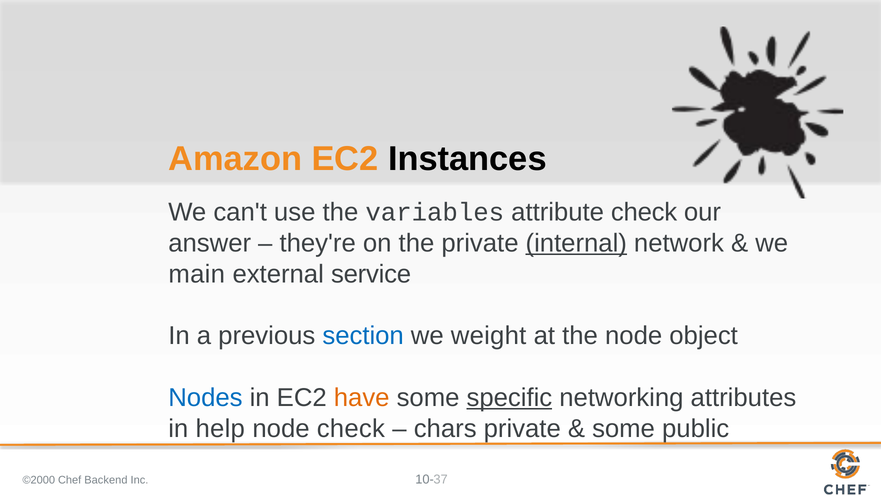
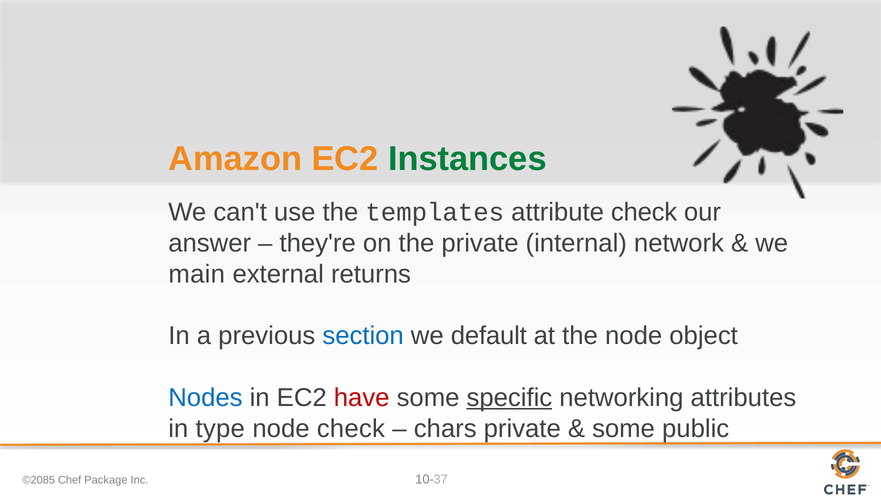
Instances colour: black -> green (467, 159)
variables: variables -> templates (435, 212)
internal underline: present -> none (576, 243)
service: service -> returns (371, 274)
weight: weight -> default (489, 336)
have colour: orange -> red (362, 397)
help: help -> type (220, 428)
©2000: ©2000 -> ©2085 (39, 479)
Backend: Backend -> Package (106, 479)
